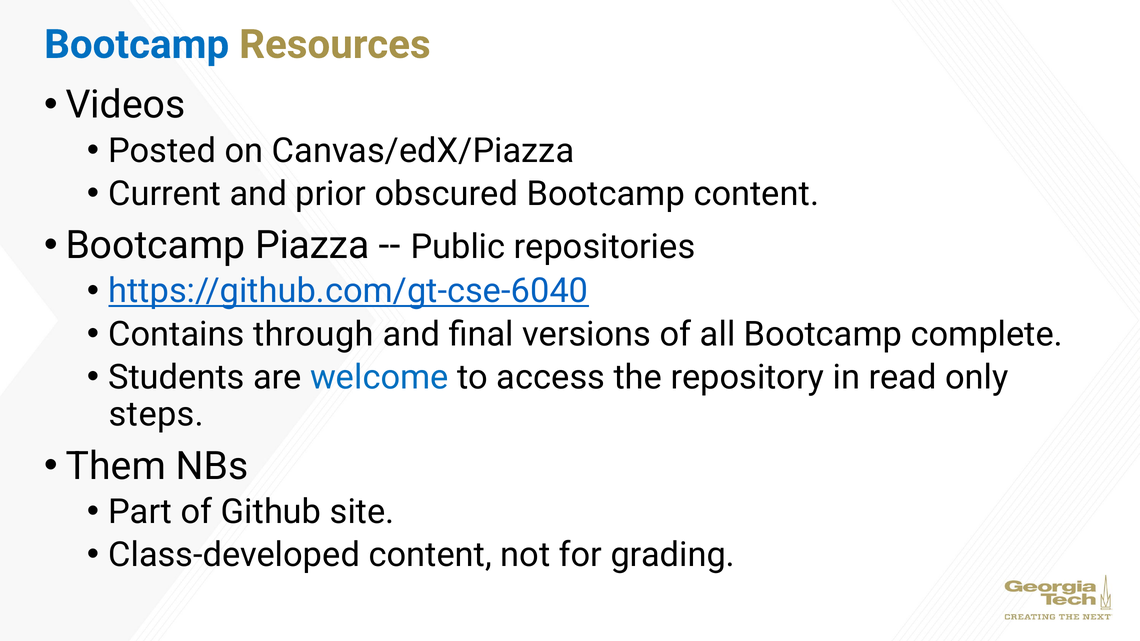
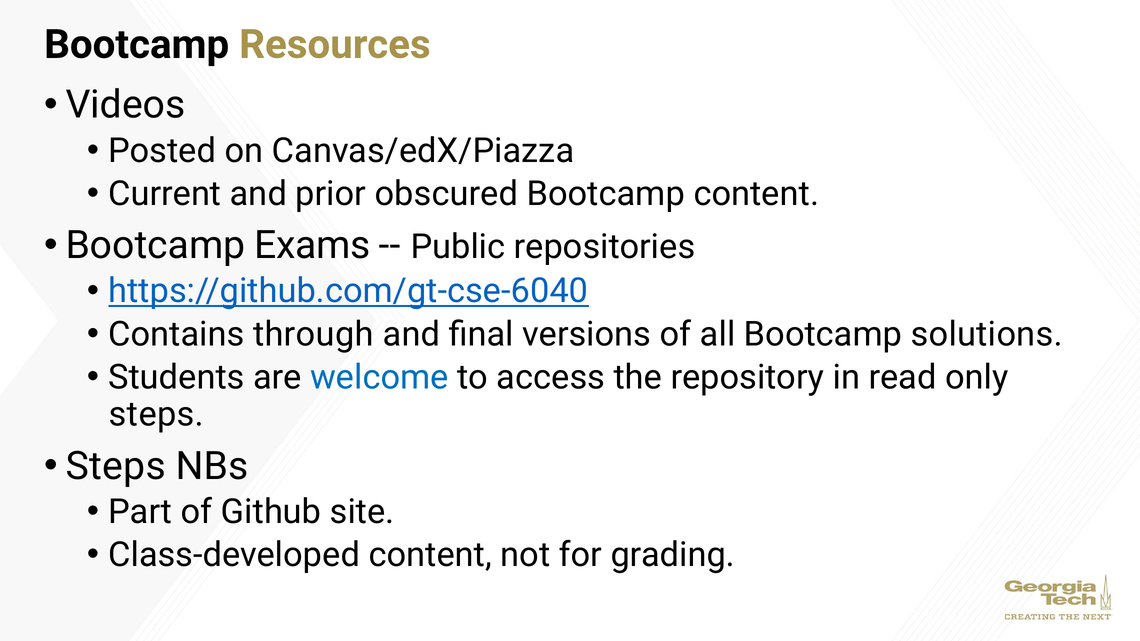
Bootcamp colour: blue -> black (137, 45)
Piazza: Piazza -> Exams (312, 246)
complete: complete -> solutions (987, 334)
Them: Them -> Steps (116, 466)
